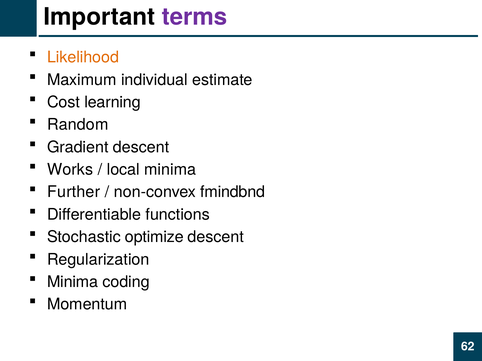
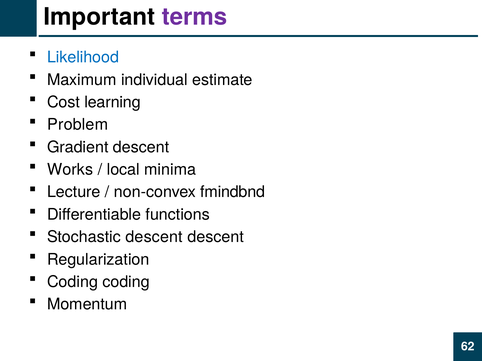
Likelihood colour: orange -> blue (83, 57)
Random: Random -> Problem (78, 125)
Further: Further -> Lecture (74, 192)
Stochastic optimize: optimize -> descent (154, 237)
Minima: Minima -> Coding (72, 282)
